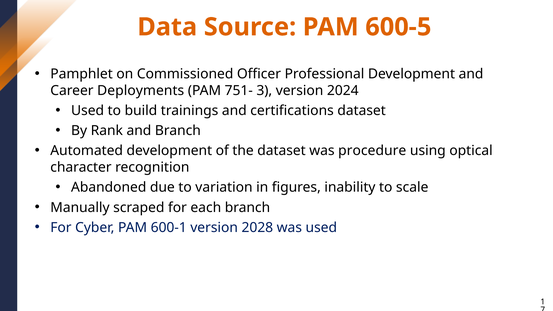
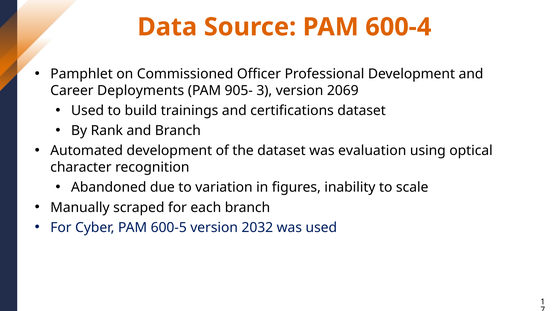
600-5: 600-5 -> 600-4 (398, 27)
751-: 751- -> 905- (239, 91)
2024: 2024 -> 2069 (343, 91)
procedure: procedure -> evaluation (372, 151)
600-1: 600-1 -> 600-5 (169, 228)
2028: 2028 -> 2032 (257, 228)
